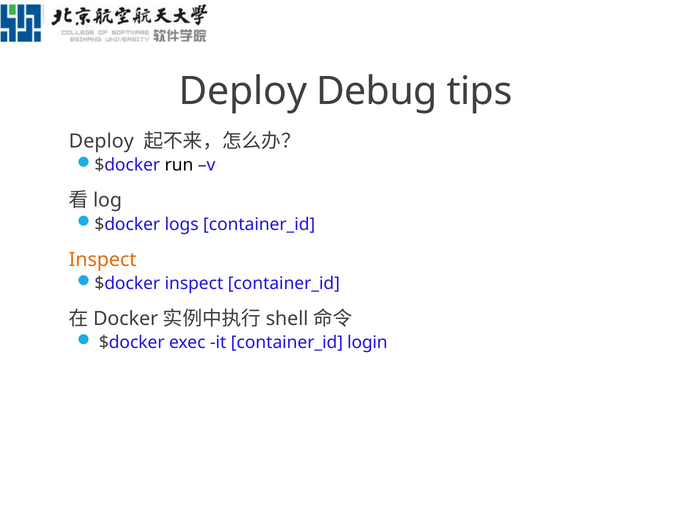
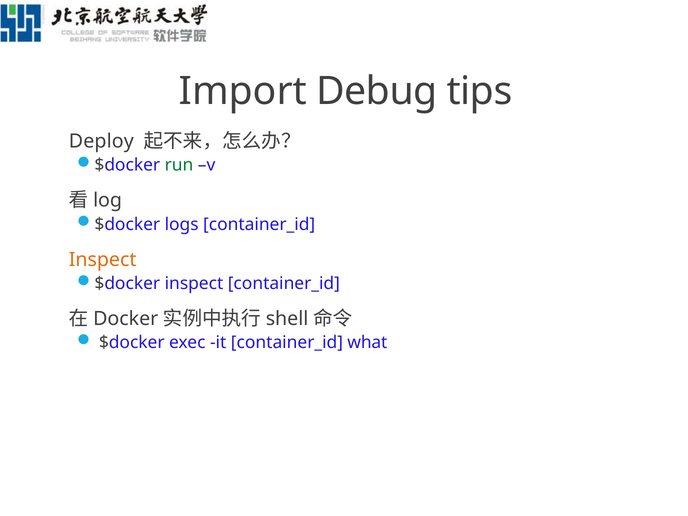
Deploy: Deploy -> Import (243, 91)
run colour: black -> green (179, 165)
login: login -> what (367, 342)
